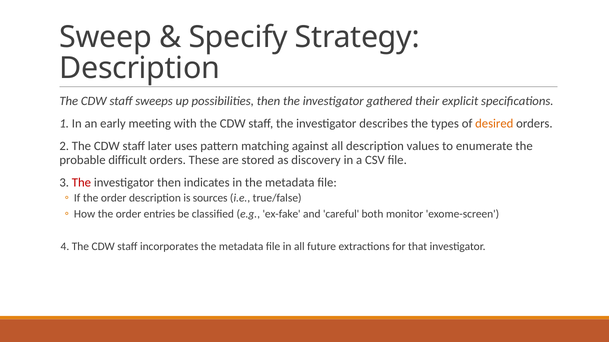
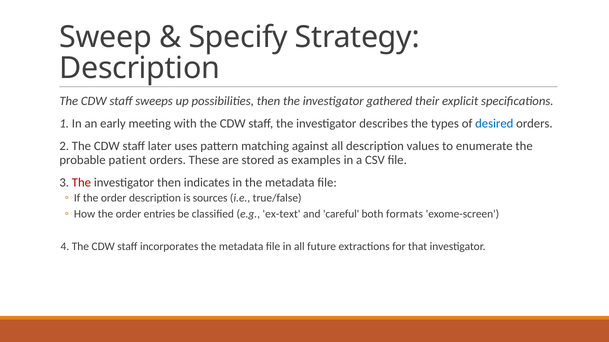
desired colour: orange -> blue (494, 124)
difficult: difficult -> patient (127, 160)
discovery: discovery -> examples (316, 160)
ex-fake: ex-fake -> ex-text (282, 214)
monitor: monitor -> formats (405, 214)
